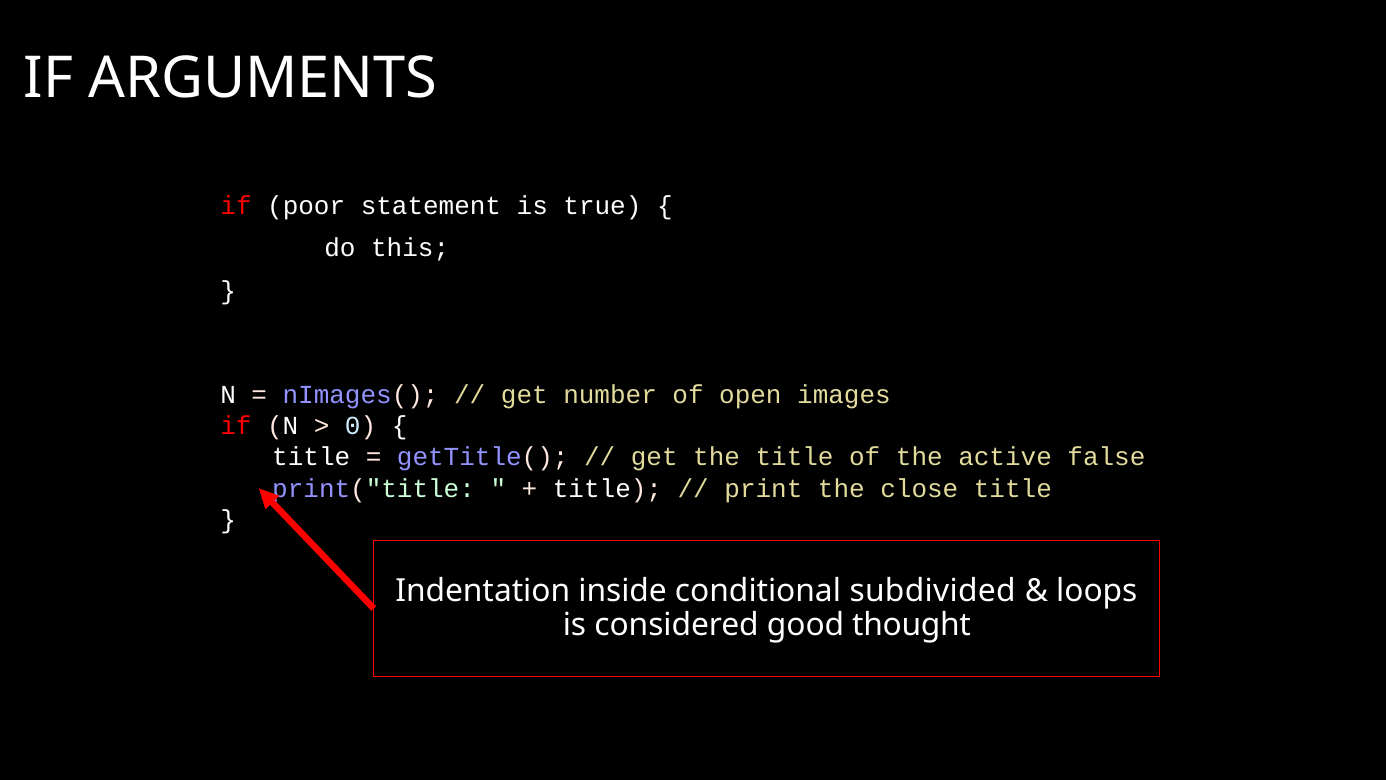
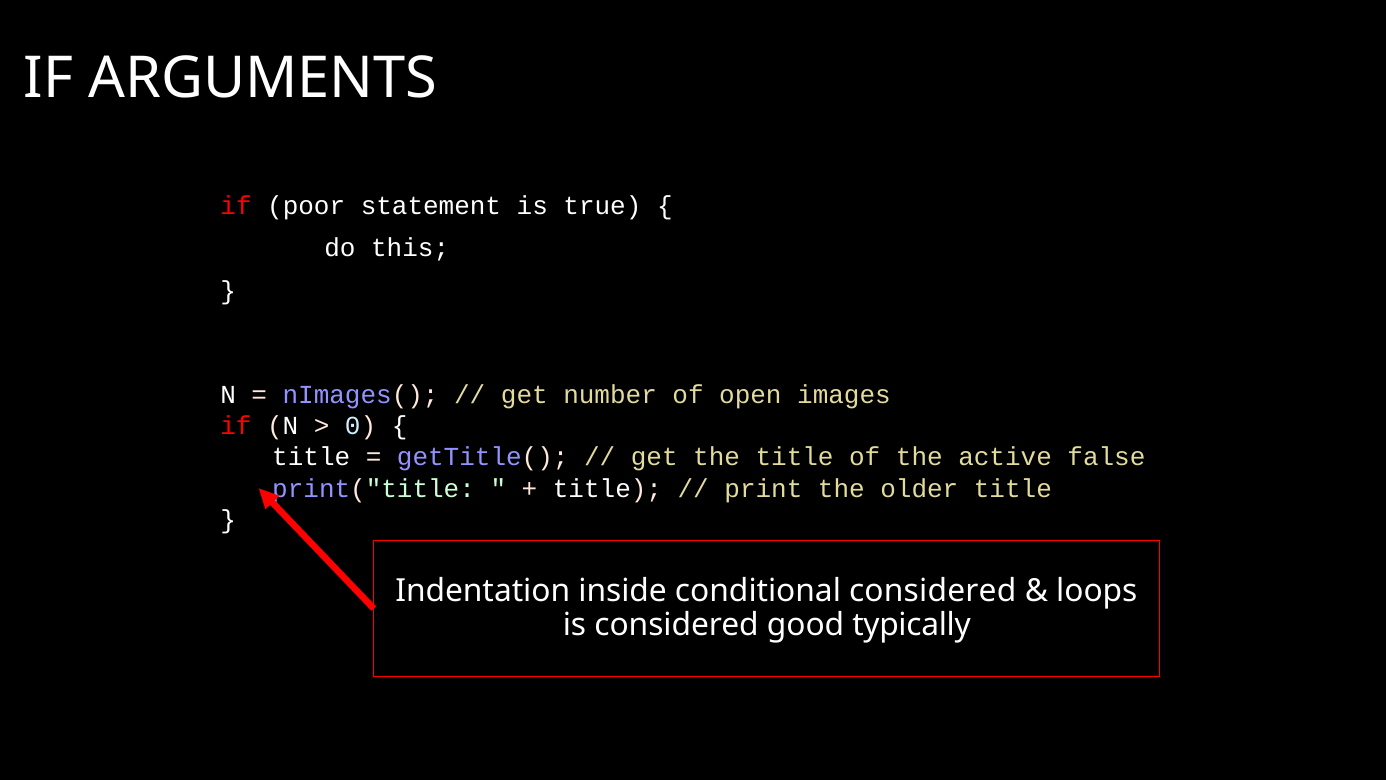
close: close -> older (919, 488)
conditional subdivided: subdivided -> considered (933, 591)
thought: thought -> typically (911, 625)
